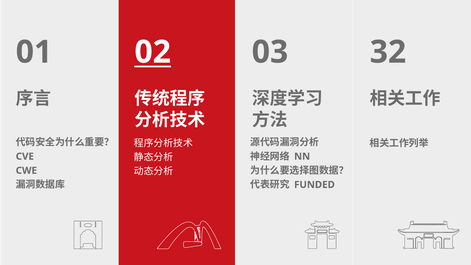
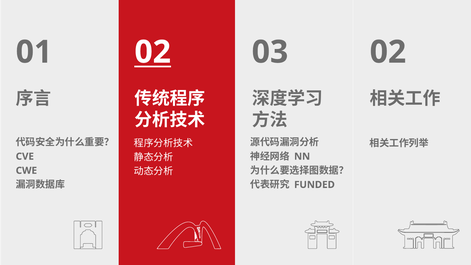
03 32: 32 -> 02 (388, 52)
